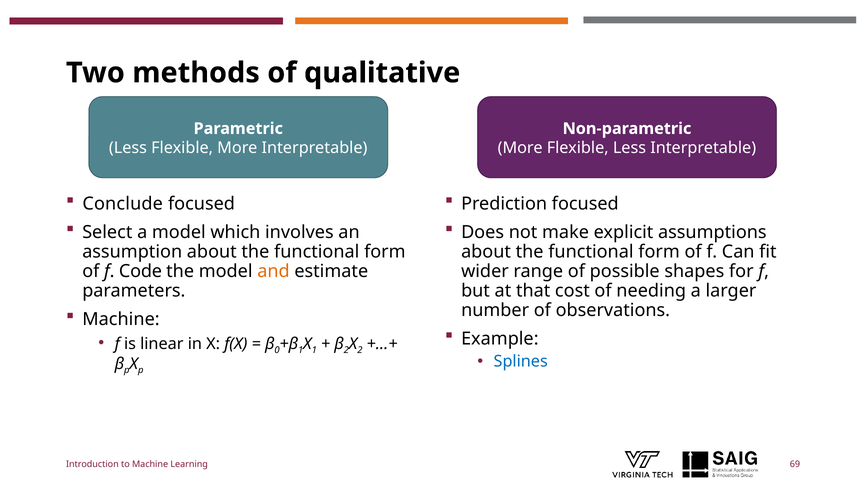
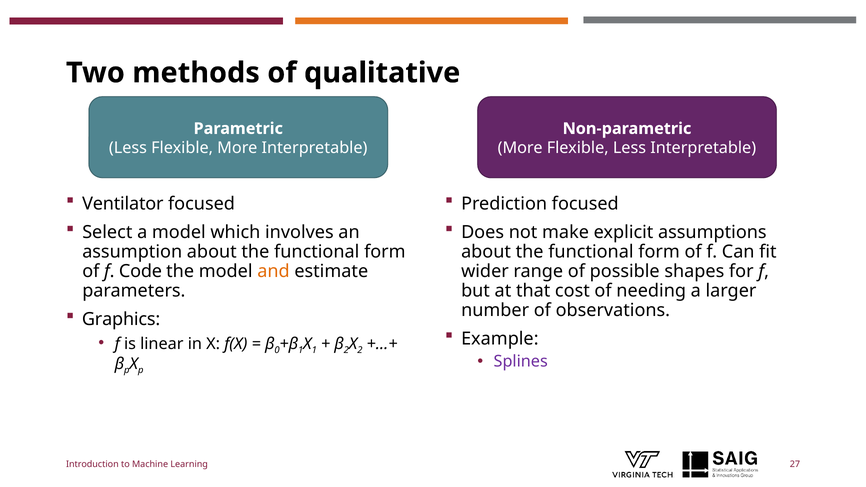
Conclude: Conclude -> Ventilator (123, 204)
Machine: Machine -> Graphics (121, 319)
Splines colour: blue -> purple (521, 362)
69: 69 -> 27 (795, 464)
